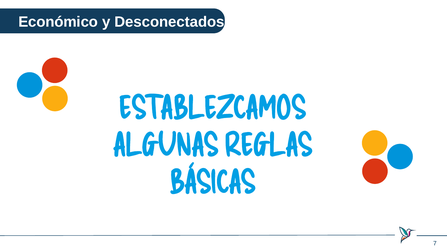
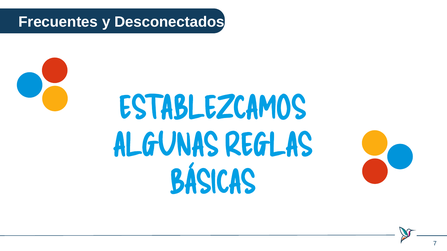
Económico: Económico -> Frecuentes (58, 22)
